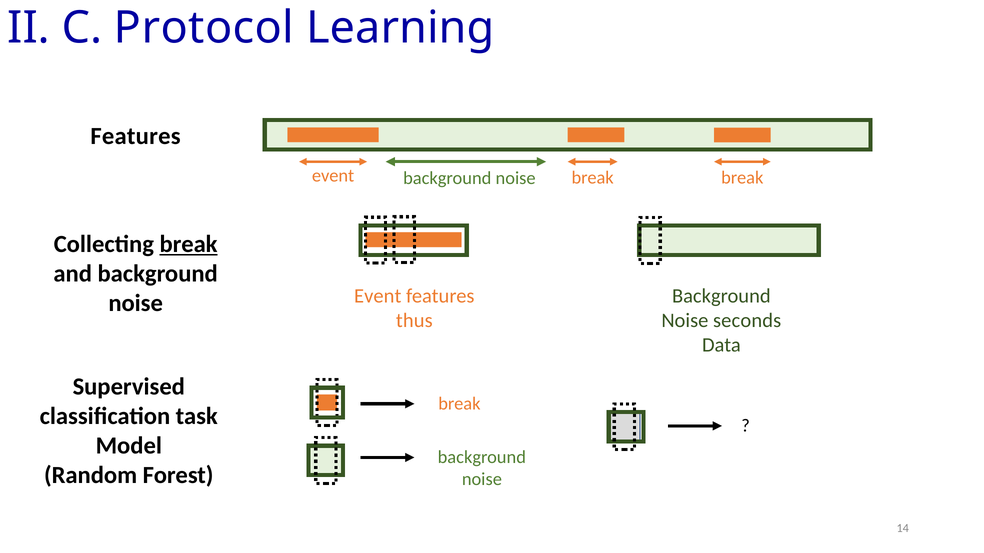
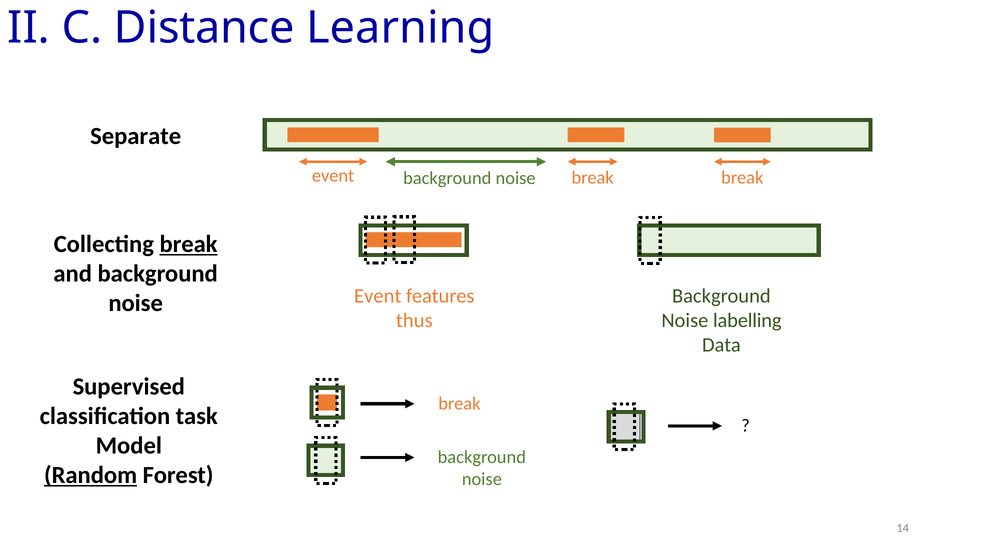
Protocol: Protocol -> Distance (204, 28)
Features: Features -> Separate (136, 136)
seconds: seconds -> labelling (747, 321)
Random underline: none -> present (91, 476)
